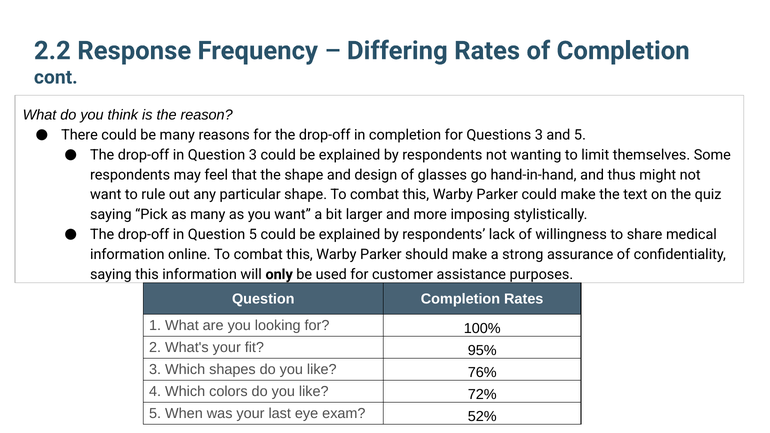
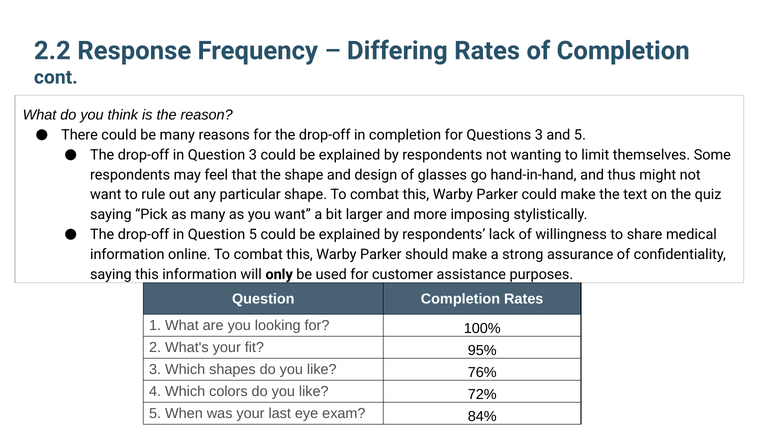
52%: 52% -> 84% (482, 416)
